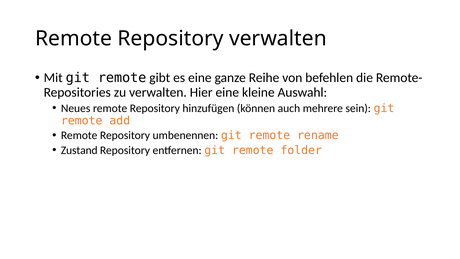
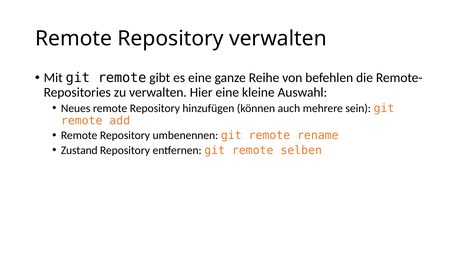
folder: folder -> selben (301, 150)
